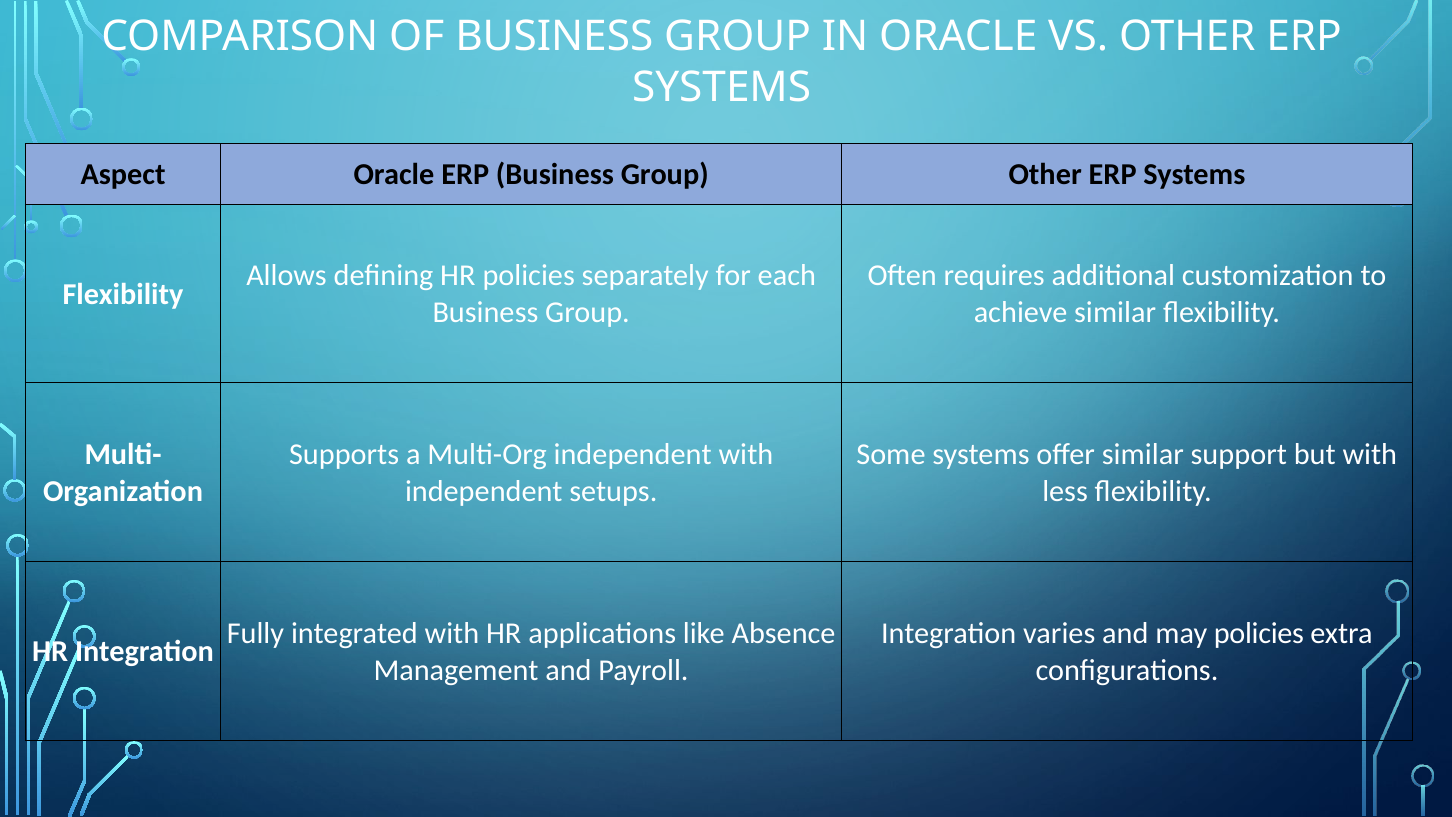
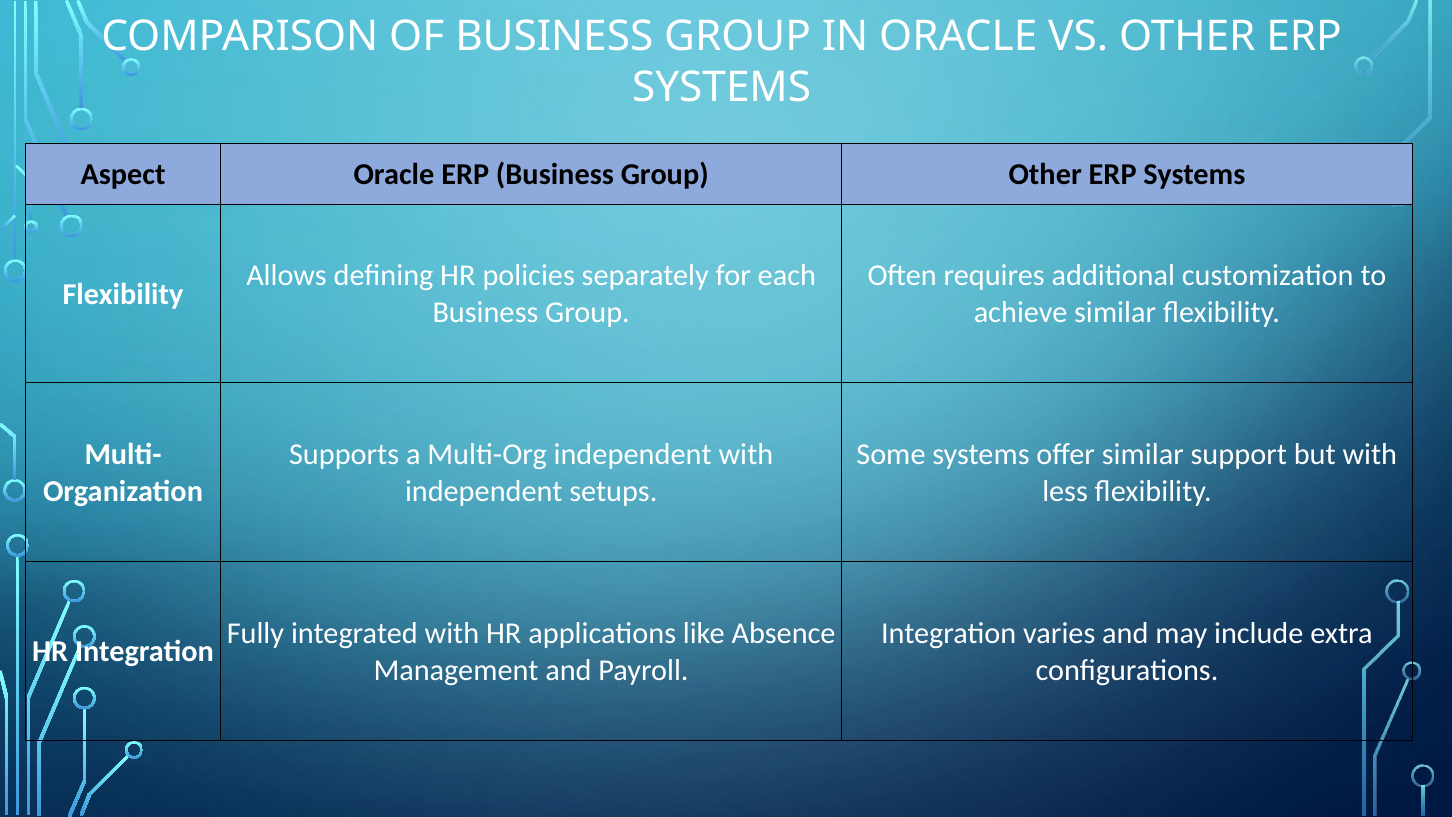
may policies: policies -> include (1259, 633)
